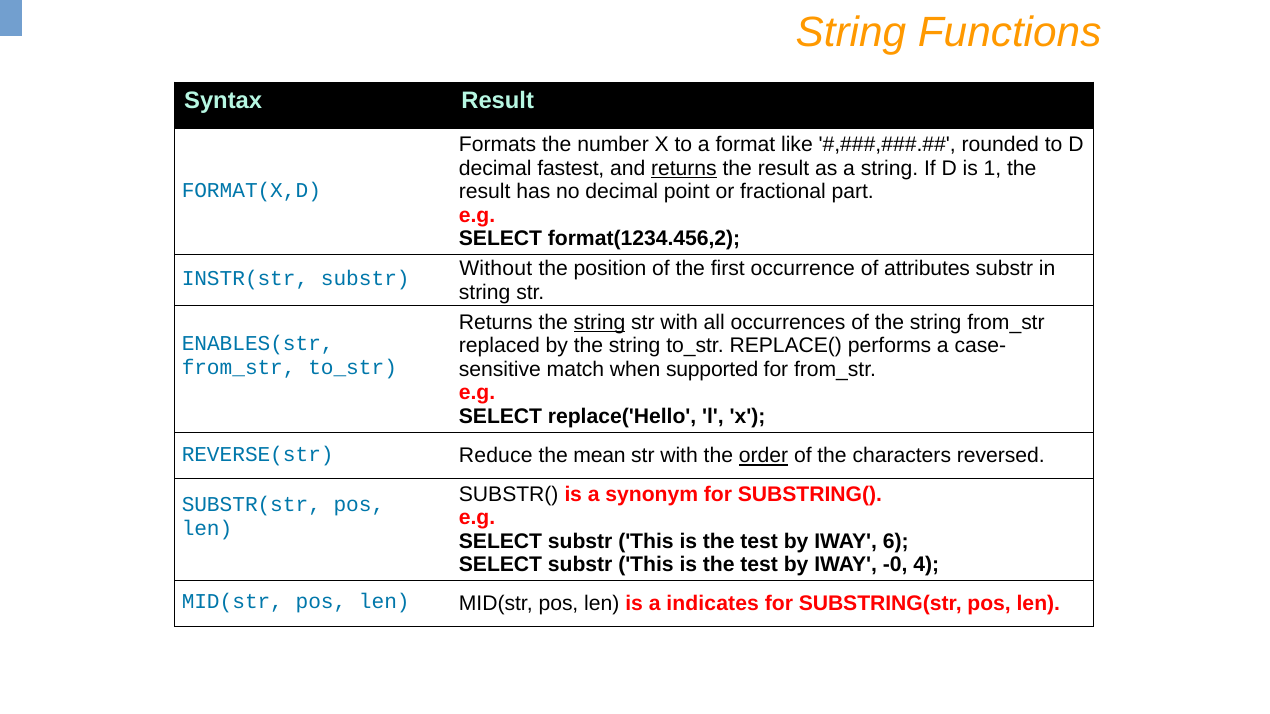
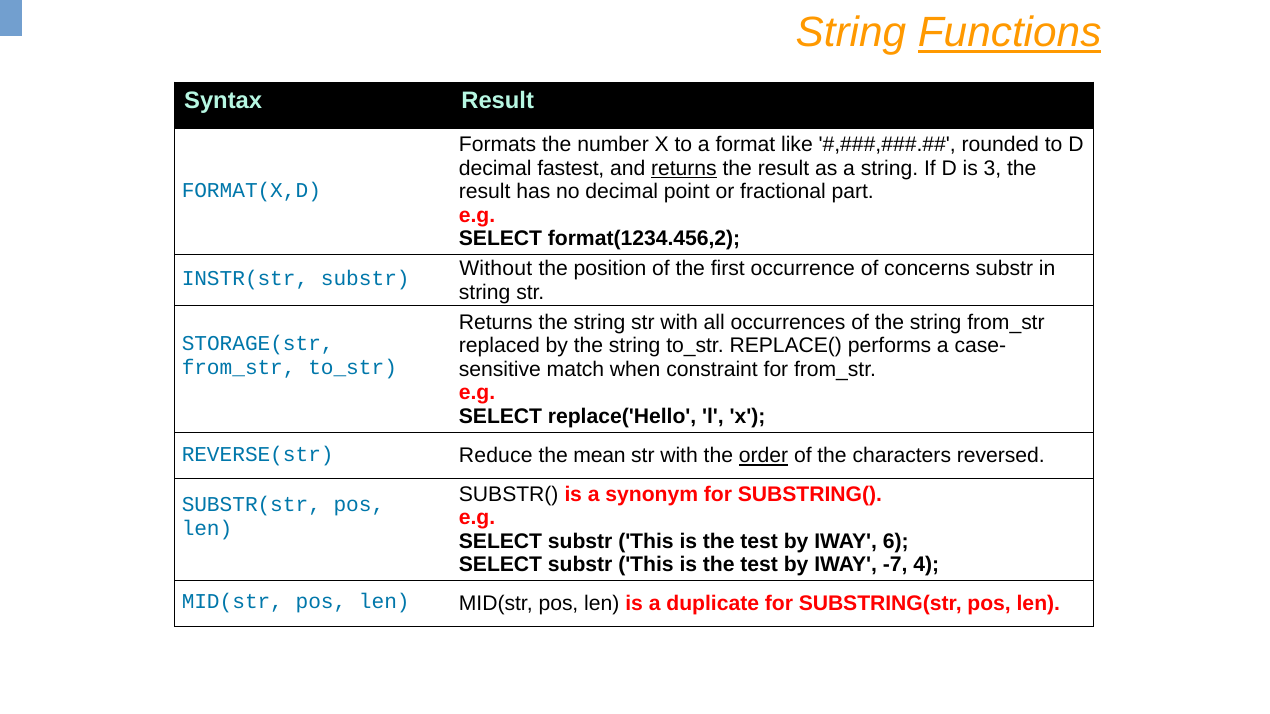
Functions underline: none -> present (1010, 33)
1: 1 -> 3 (992, 168)
attributes: attributes -> concerns (927, 269)
string underline: present -> none (600, 323)
ENABLES(str: ENABLES(str -> STORAGE(str (258, 344)
supported: supported -> constraint (712, 370)
-0: -0 -> -7 (895, 565)
indicates: indicates -> duplicate (713, 604)
